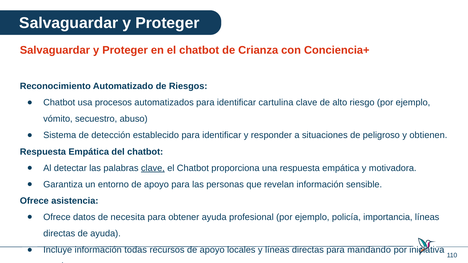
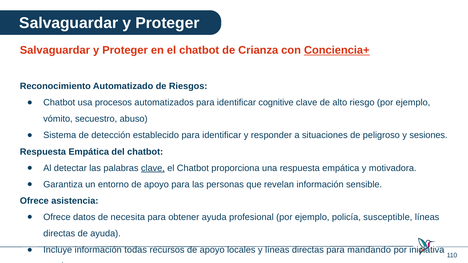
Conciencia+ underline: none -> present (337, 50)
cartulina: cartulina -> cognitive (276, 103)
obtienen: obtienen -> sesiones (428, 135)
importancia: importancia -> susceptible (388, 217)
